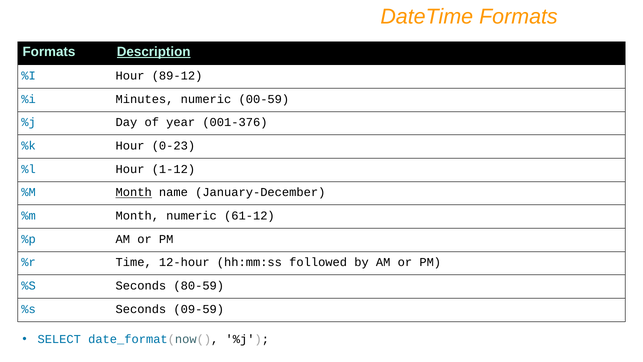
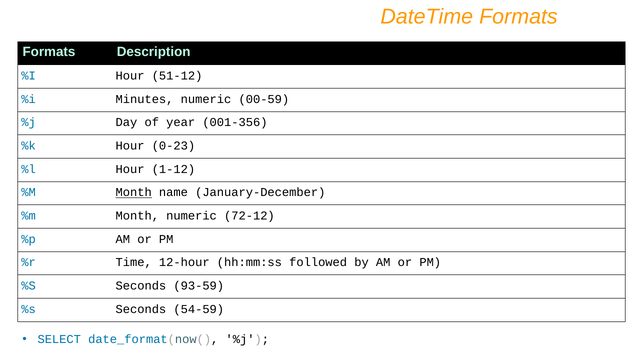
Description underline: present -> none (154, 52)
89-12: 89-12 -> 51-12 (177, 76)
001-376: 001-376 -> 001-356 (235, 122)
61-12: 61-12 -> 72-12 (249, 216)
80-59: 80-59 -> 93-59 (199, 286)
09-59: 09-59 -> 54-59 (199, 309)
